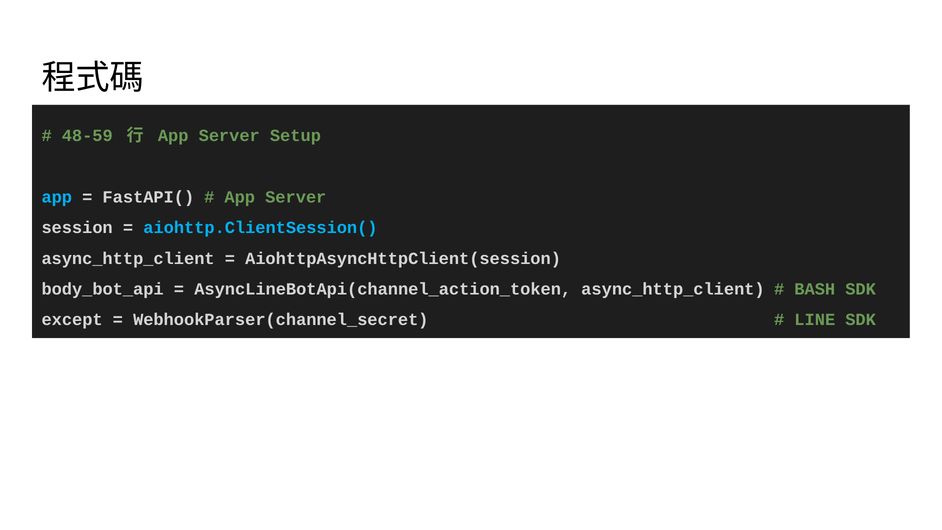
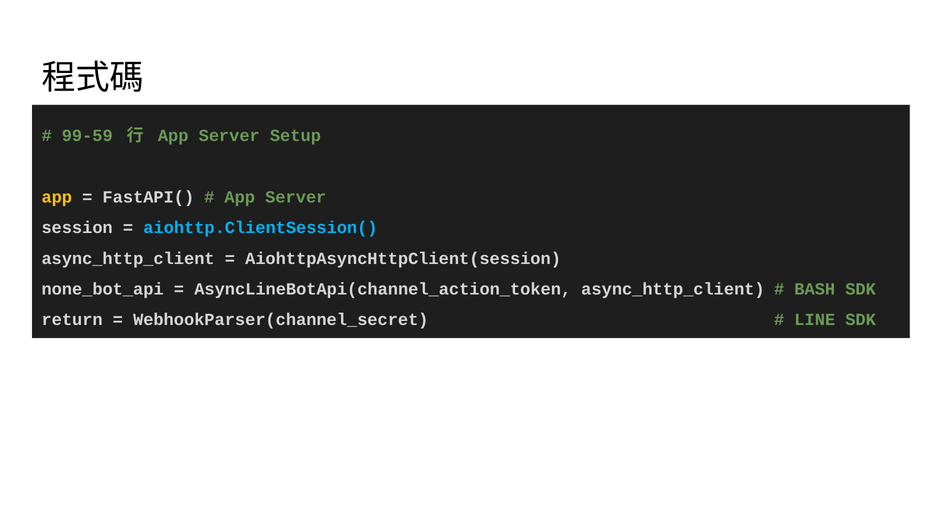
48-59: 48-59 -> 99-59 (87, 136)
app colour: light blue -> yellow (57, 197)
body_bot_api: body_bot_api -> none_bot_api (103, 289)
except: except -> return (72, 320)
